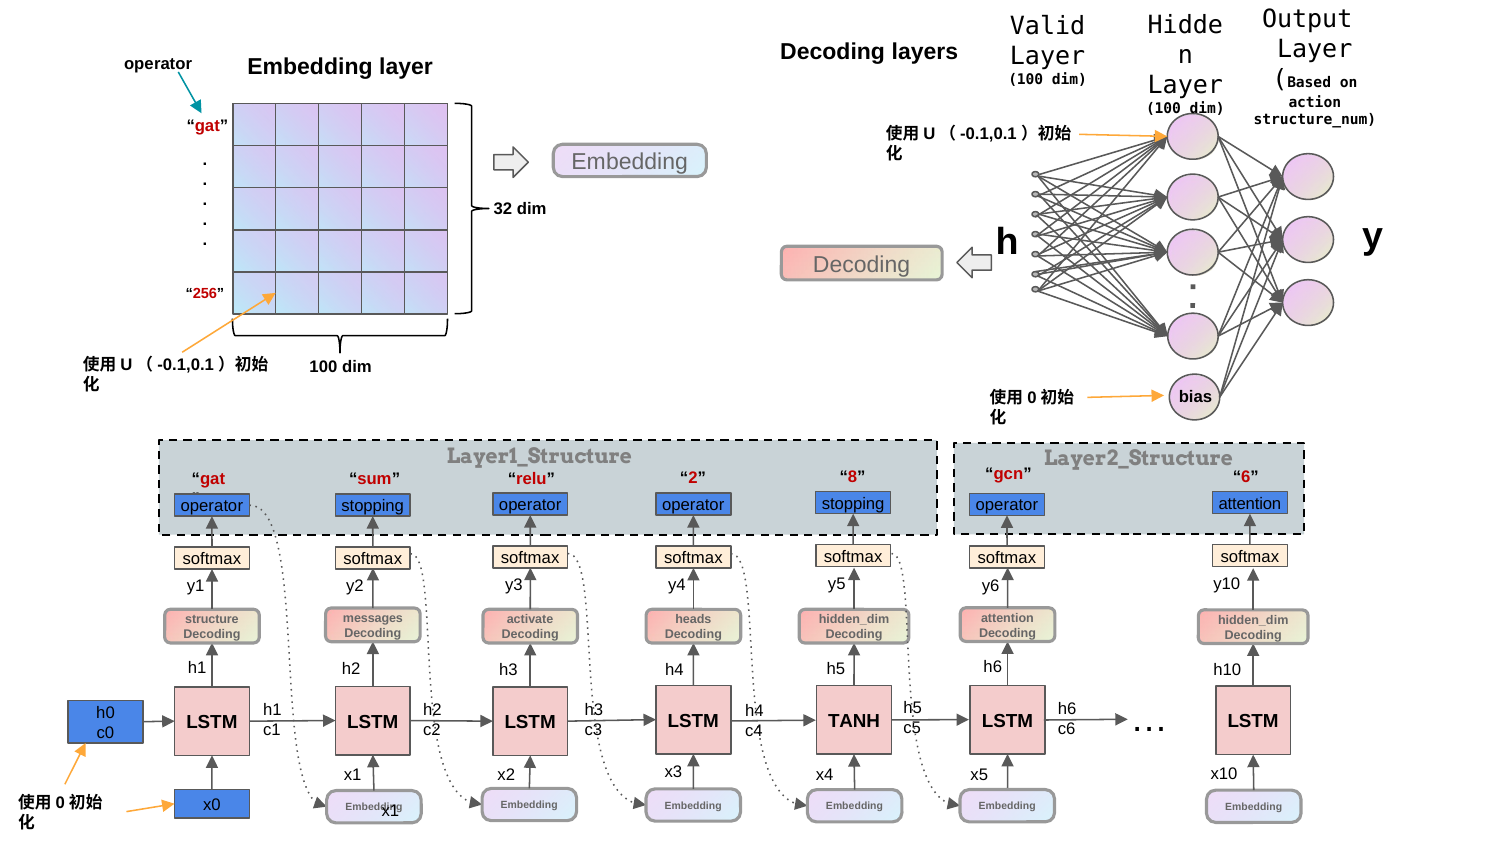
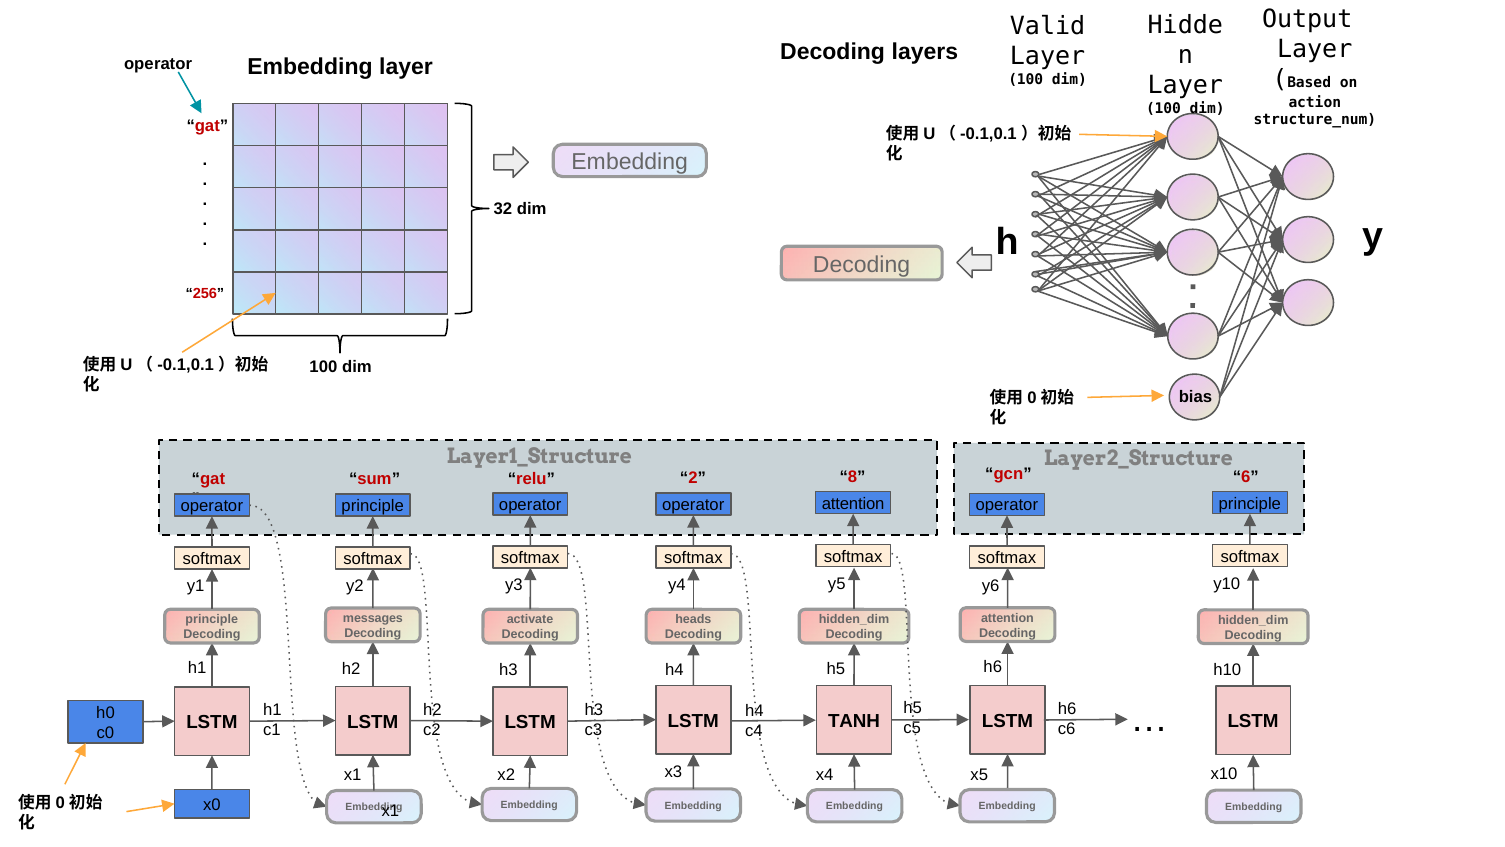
stopping: stopping -> attention (853, 504)
attention: attention -> principle (1250, 504)
stopping: stopping -> principle (373, 506)
structure: structure -> principle (212, 619)
